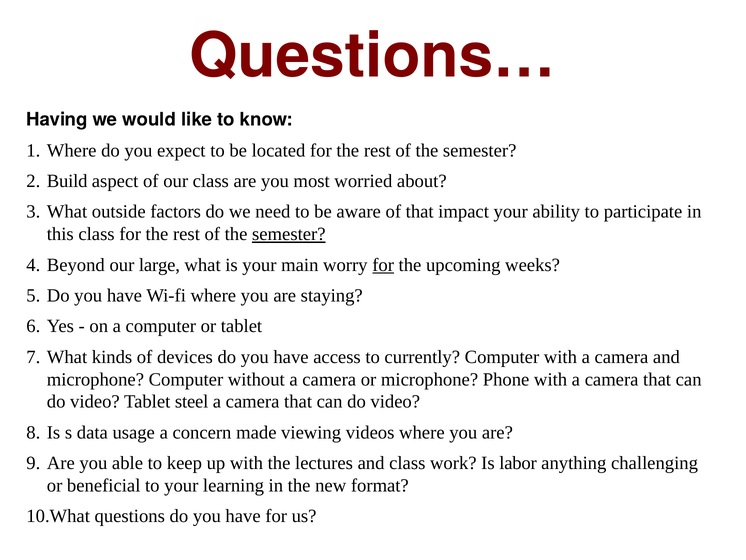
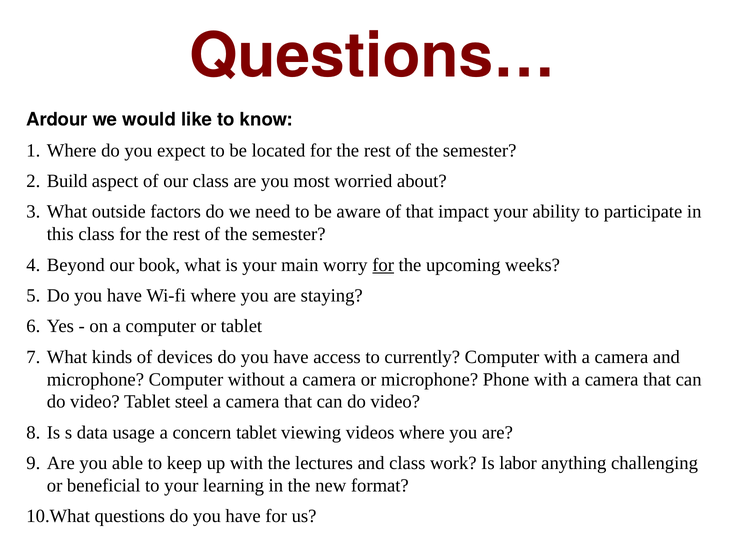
Having: Having -> Ardour (57, 120)
semester underline: present -> none (289, 234)
large: large -> book (159, 265)
concern made: made -> tablet (256, 432)
